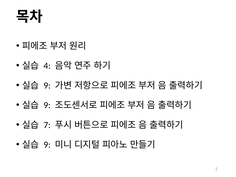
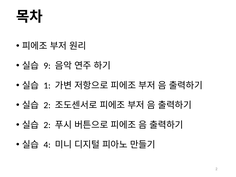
4: 4 -> 9 (47, 66)
9: 9 -> 1 (47, 86)
9: 9 -> 2 (47, 105)
7: 7 -> 2 (47, 125)
9: 9 -> 4 (47, 145)
